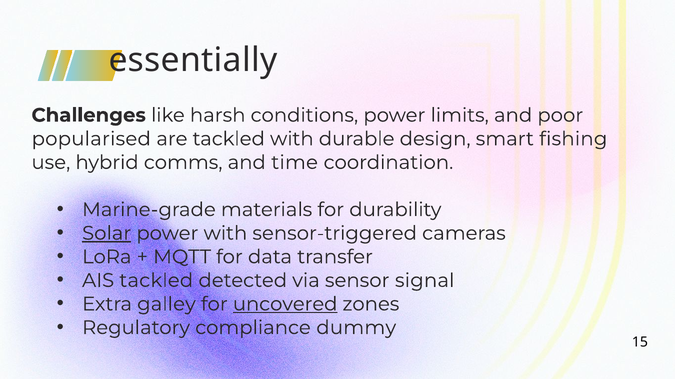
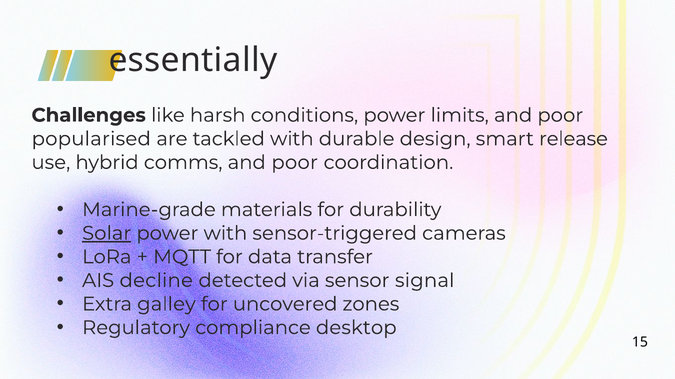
fishing: fishing -> release (573, 139)
comms and time: time -> poor (295, 163)
AIS tackled: tackled -> decline (156, 281)
uncovered underline: present -> none (285, 305)
dummy: dummy -> desktop (356, 328)
